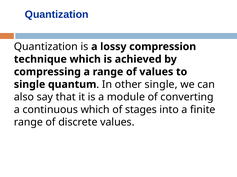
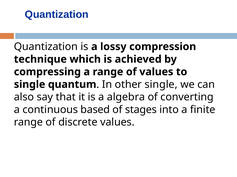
module: module -> algebra (126, 97)
continuous which: which -> based (95, 110)
